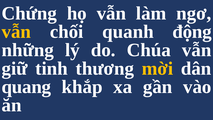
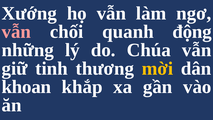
Chứng: Chứng -> Xướng (29, 13)
vẫn colour: yellow -> pink (16, 32)
quang: quang -> khoan (26, 87)
